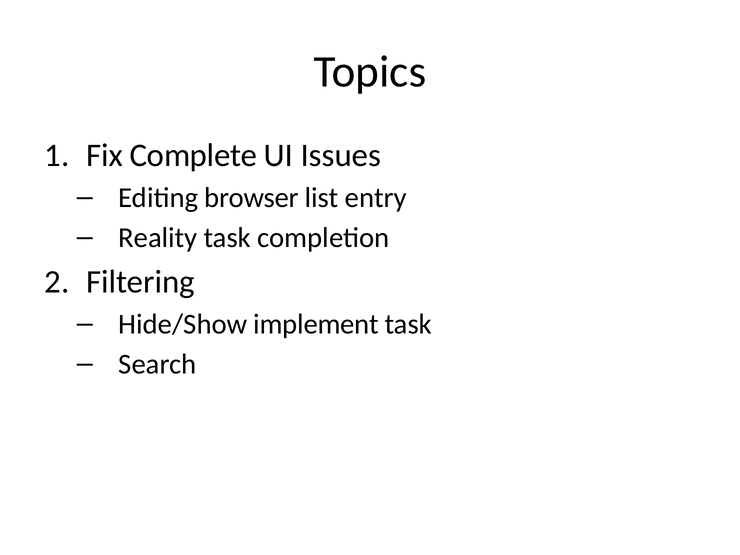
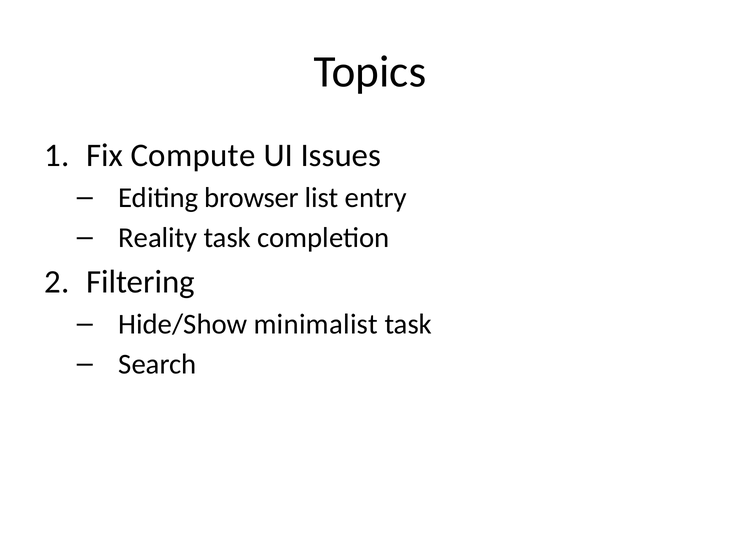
Complete: Complete -> Compute (193, 155)
implement: implement -> minimalist (316, 324)
